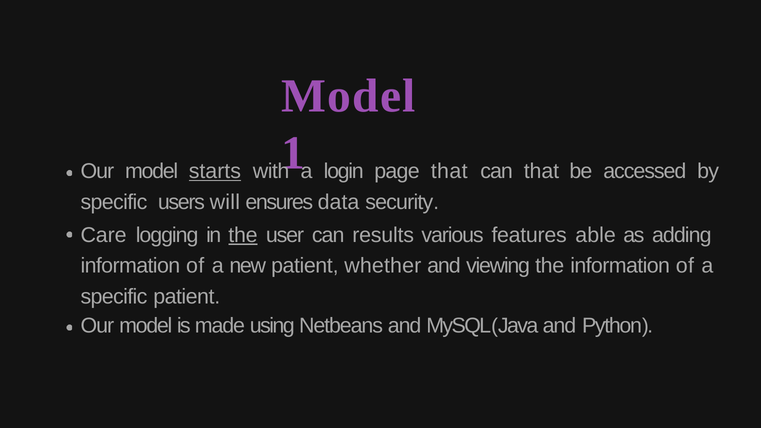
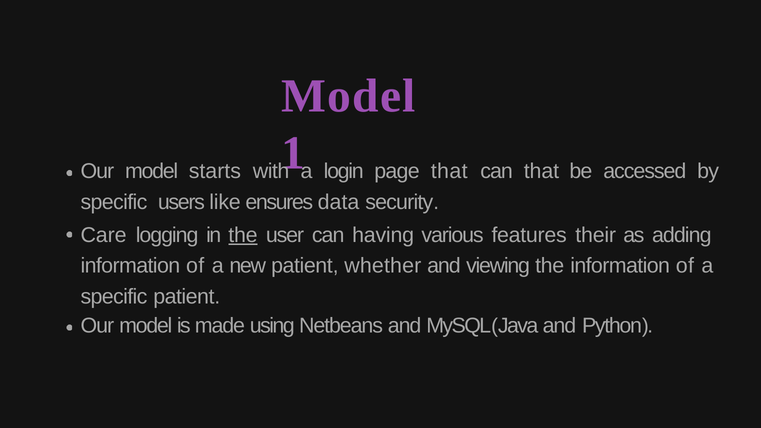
starts underline: present -> none (215, 171)
will: will -> like (225, 202)
results: results -> having (383, 235)
able: able -> their (596, 235)
